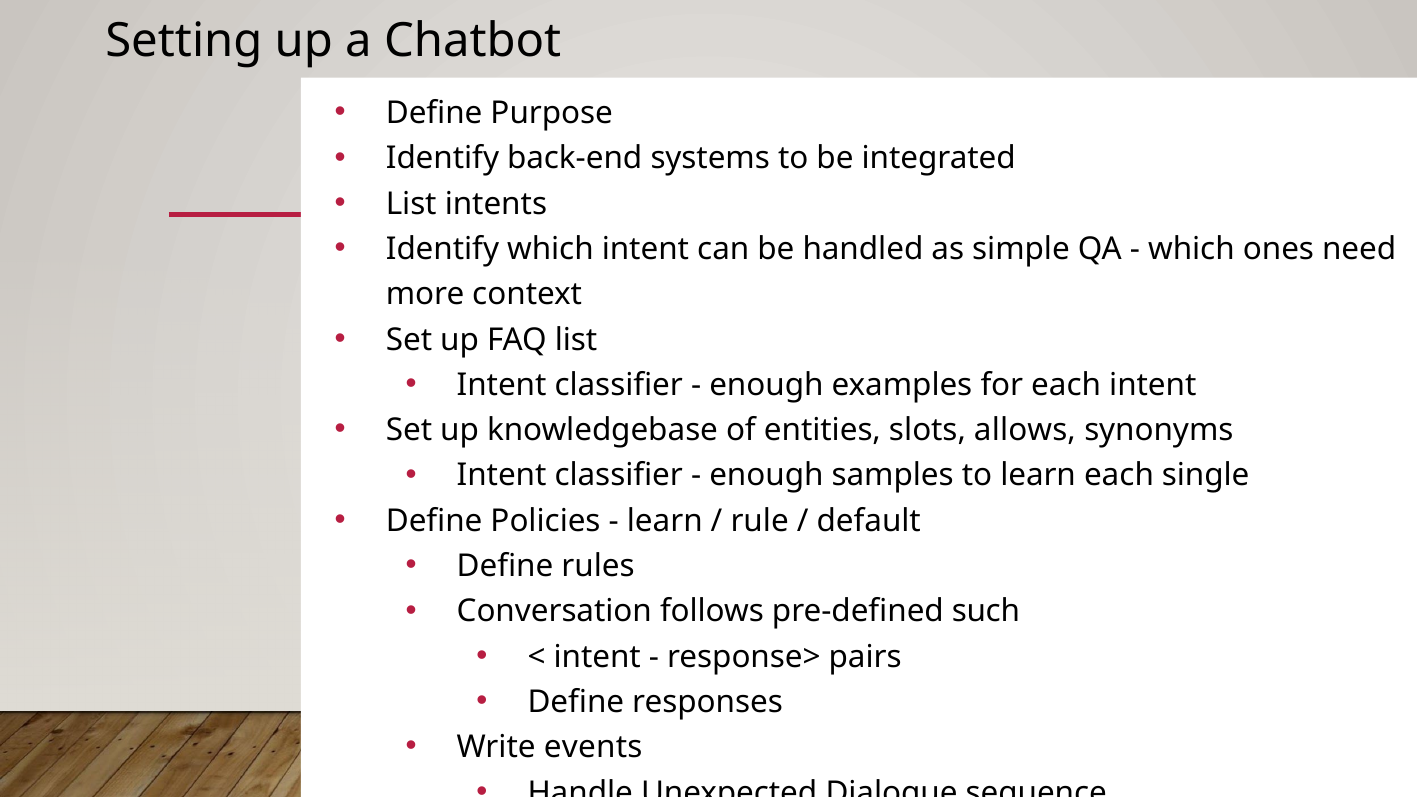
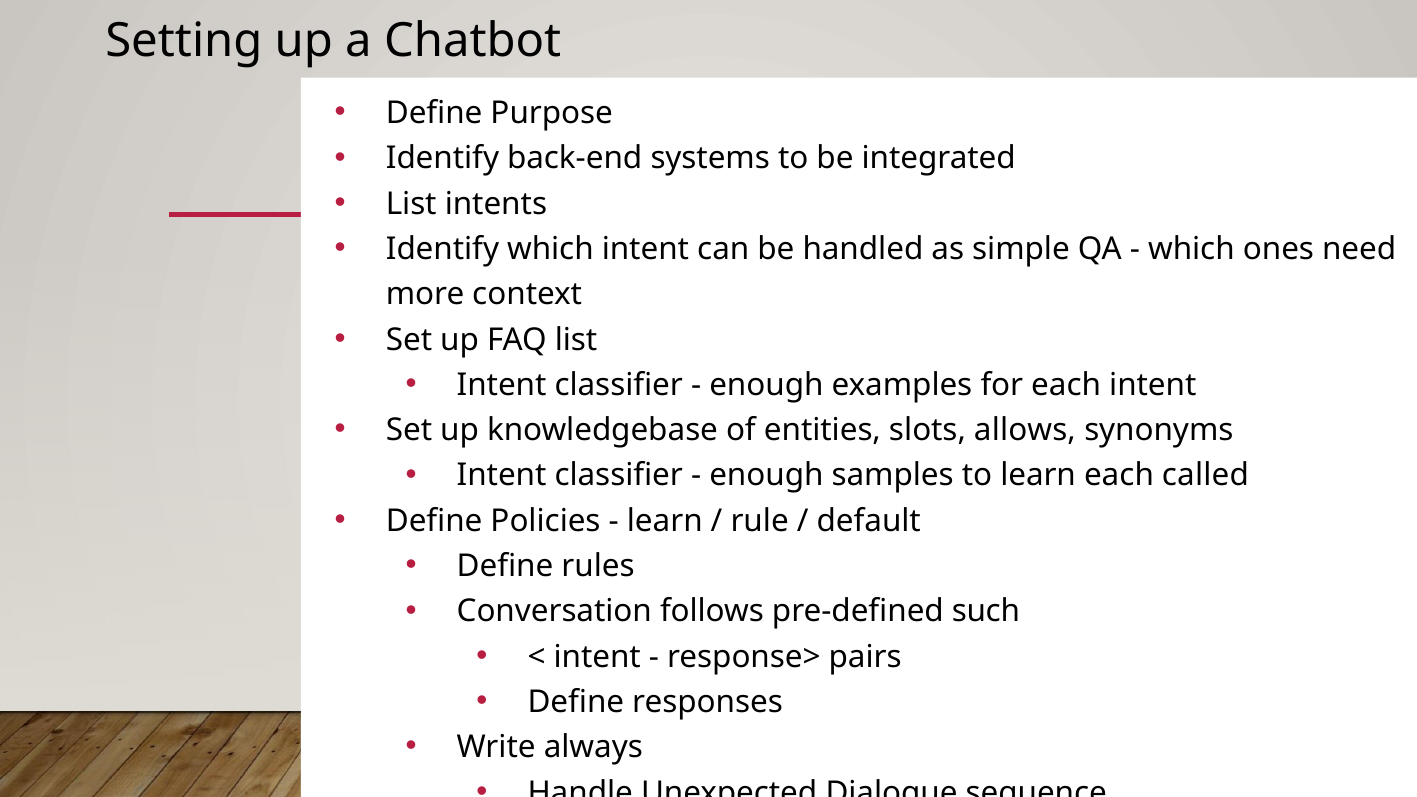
single: single -> called (1205, 476)
events: events -> always (593, 747)
